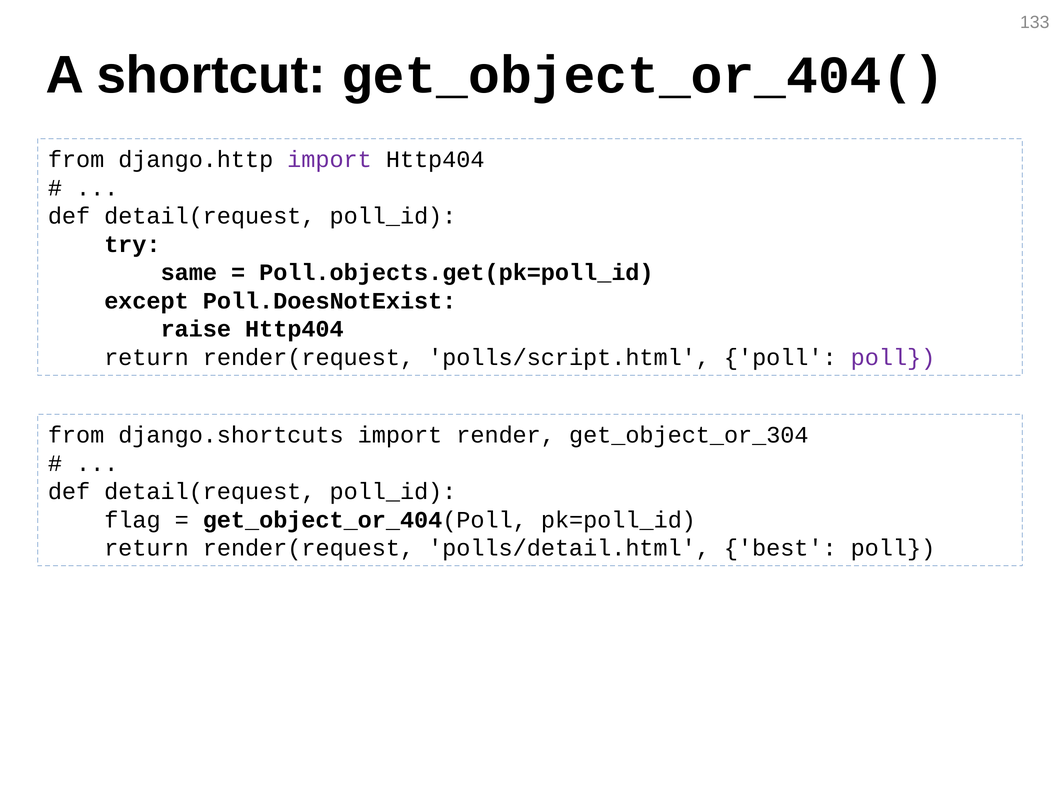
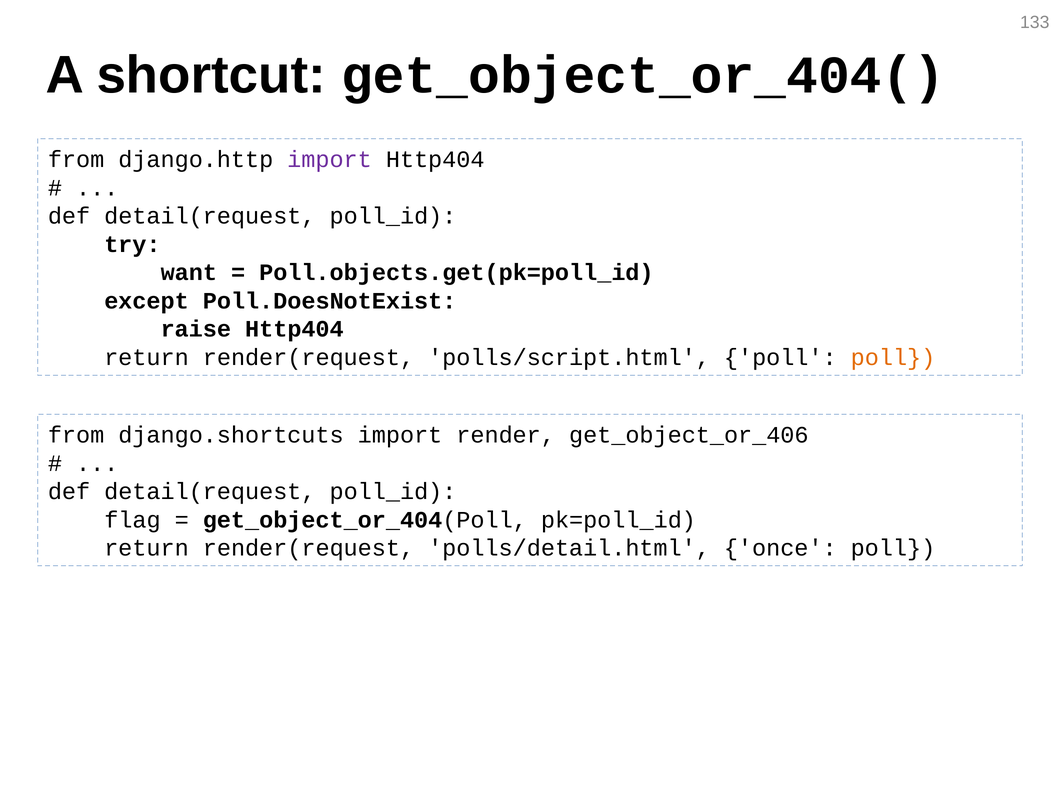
same: same -> want (189, 273)
poll colour: purple -> orange (893, 357)
get_object_or_304: get_object_or_304 -> get_object_or_406 (689, 435)
best: best -> once (780, 548)
